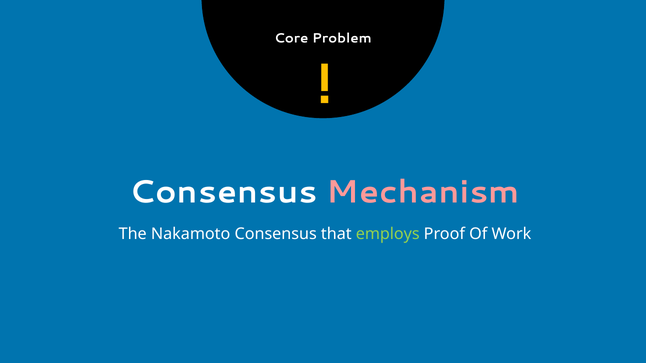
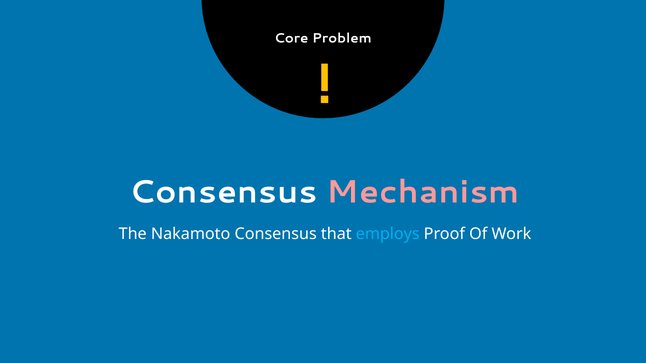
employs colour: light green -> light blue (388, 234)
